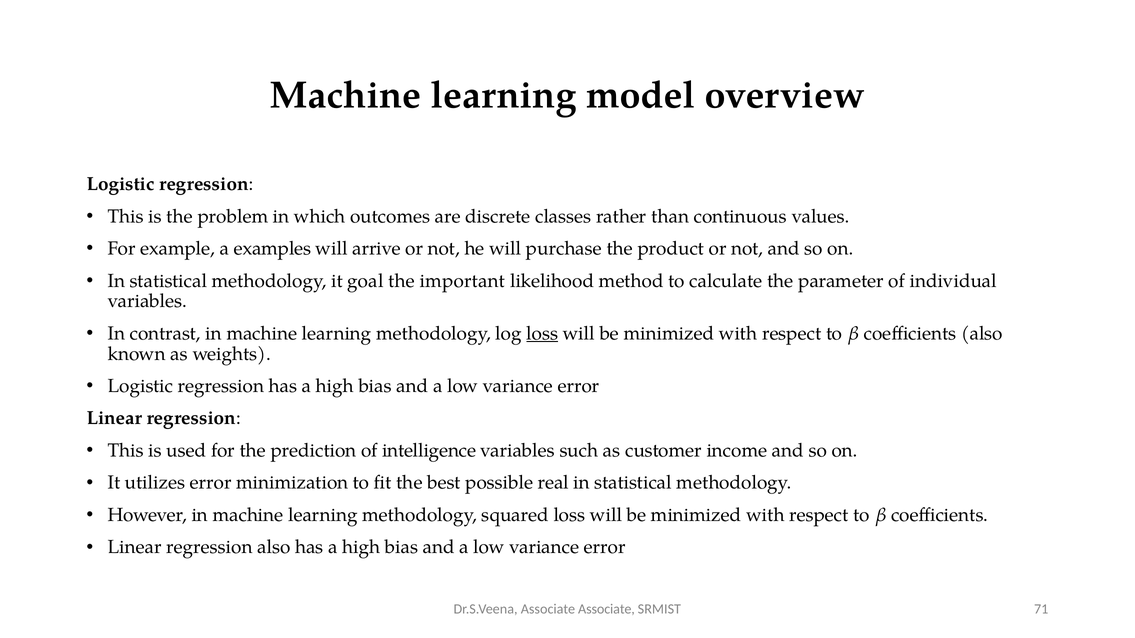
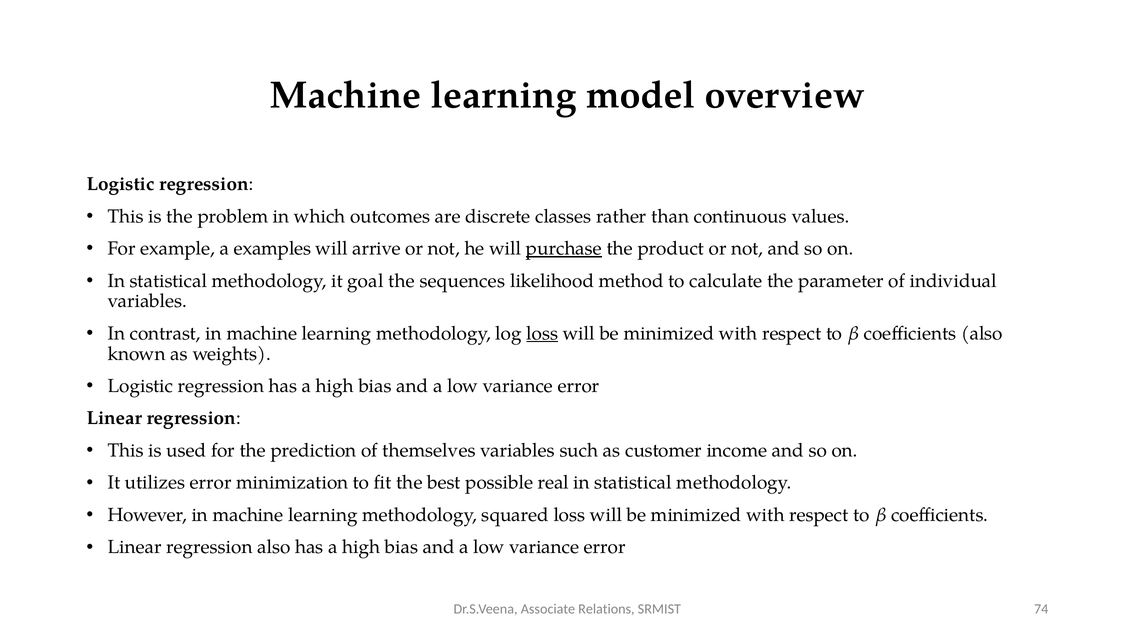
purchase underline: none -> present (564, 249)
important: important -> sequences (462, 281)
intelligence: intelligence -> themselves (429, 451)
Associate Associate: Associate -> Relations (606, 610)
71: 71 -> 74 (1041, 610)
